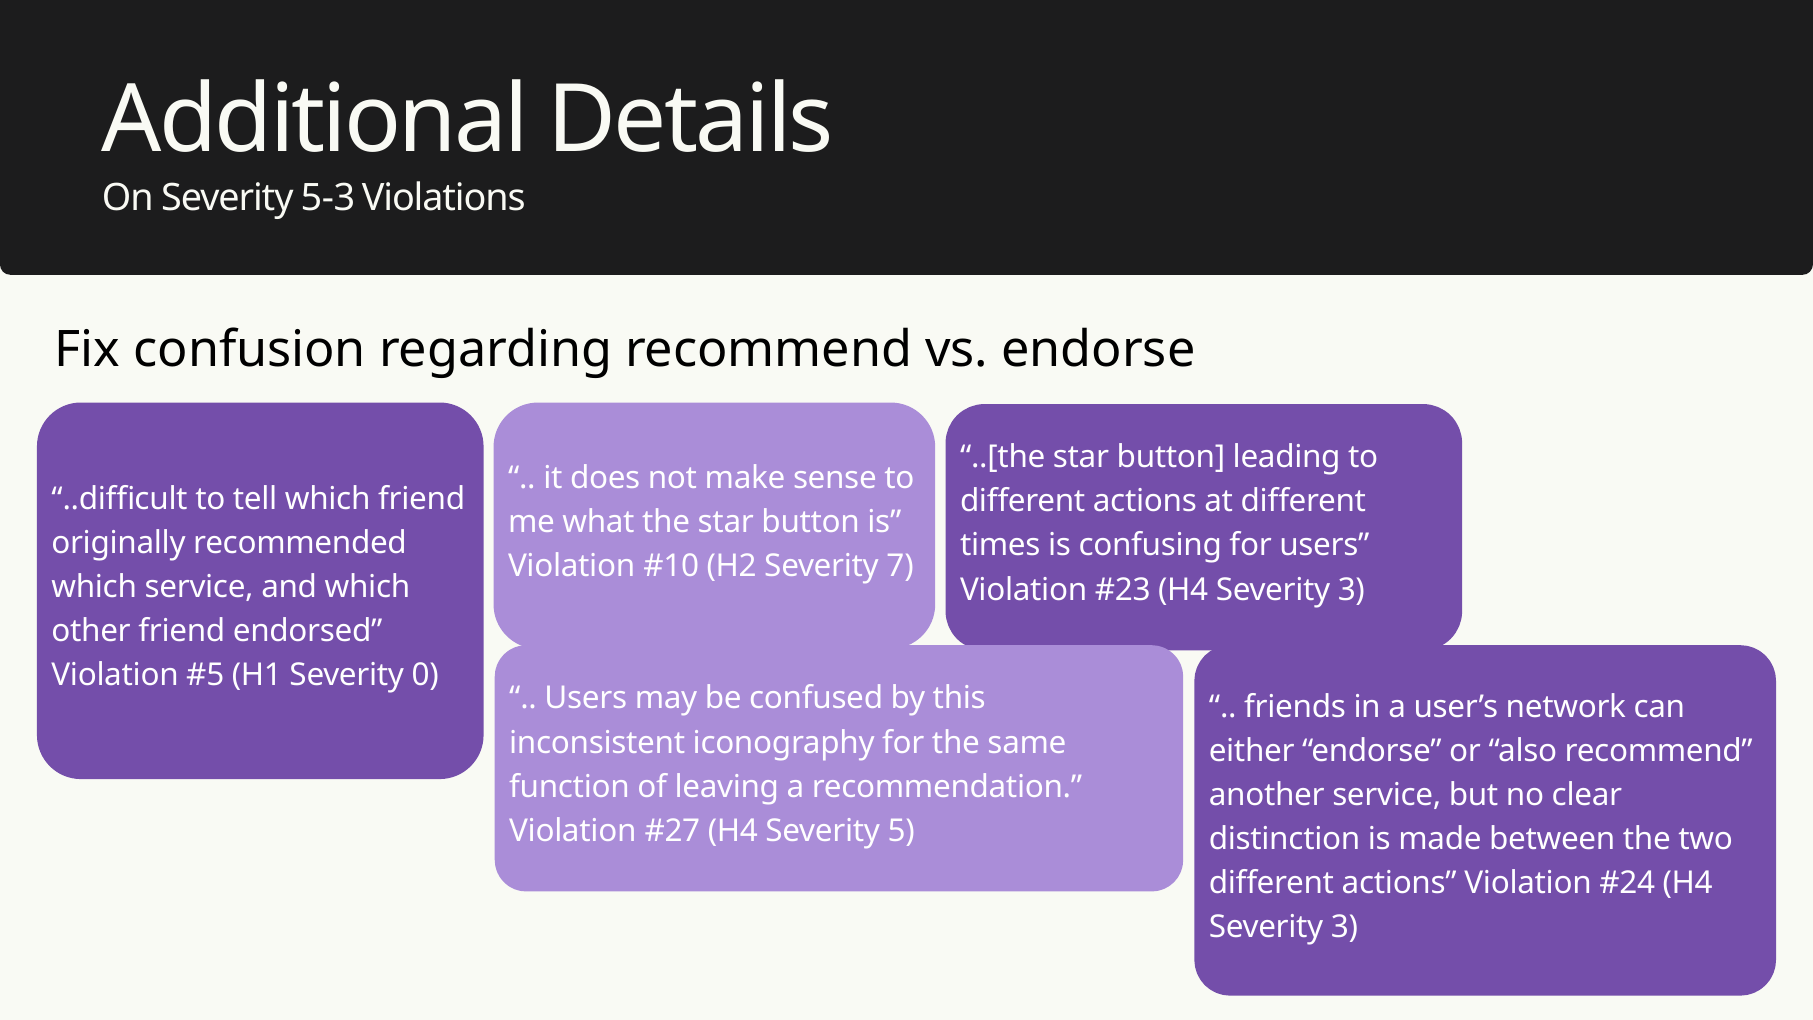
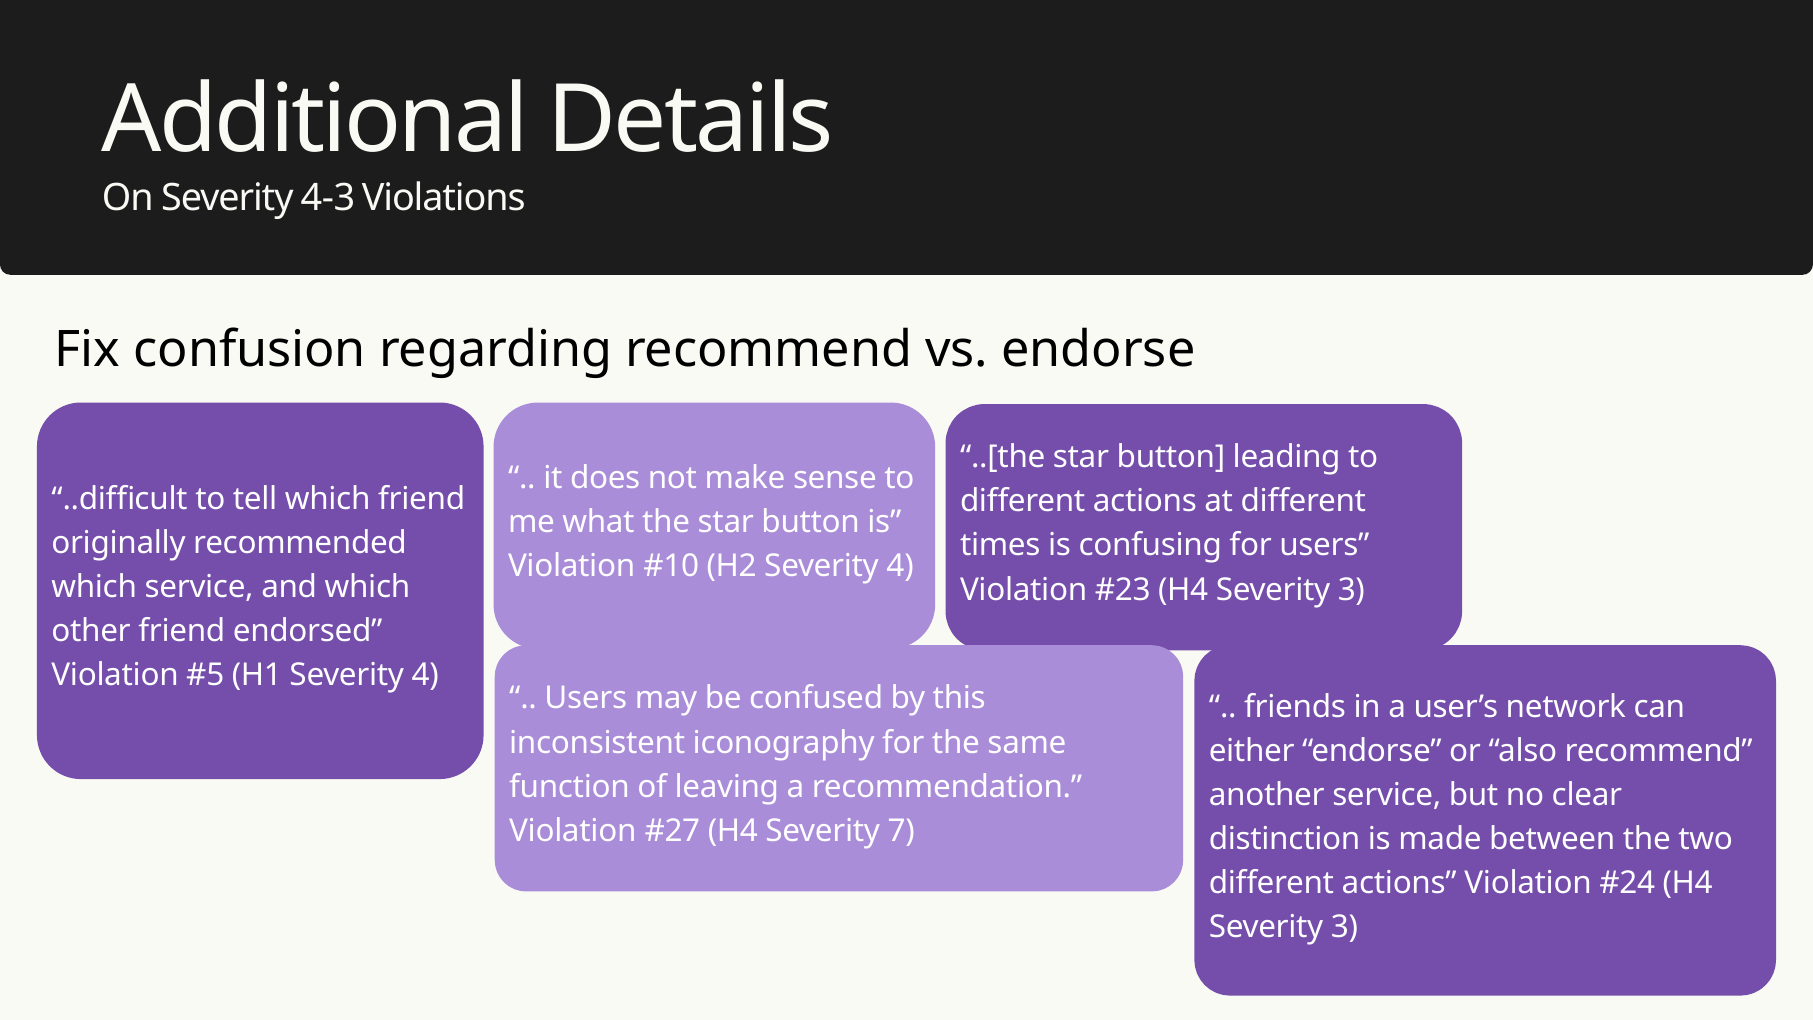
5-3: 5-3 -> 4-3 (328, 198)
H2 Severity 7: 7 -> 4 (900, 566)
H1 Severity 0: 0 -> 4 (425, 675)
5: 5 -> 7 (901, 831)
